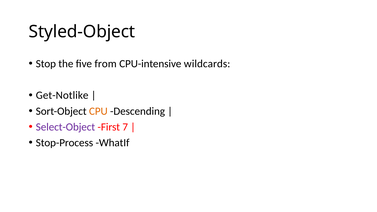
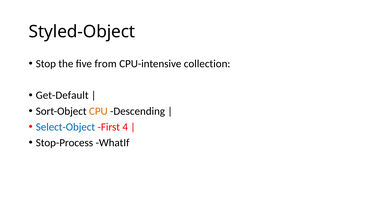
wildcards: wildcards -> collection (207, 64)
Get-Notlike: Get-Notlike -> Get-Default (62, 95)
Select-Object colour: purple -> blue (65, 127)
7: 7 -> 4 (125, 127)
